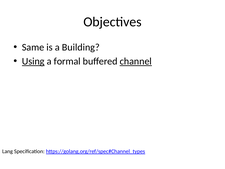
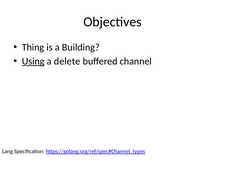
Same: Same -> Thing (33, 47)
formal: formal -> delete (67, 61)
channel underline: present -> none (136, 61)
